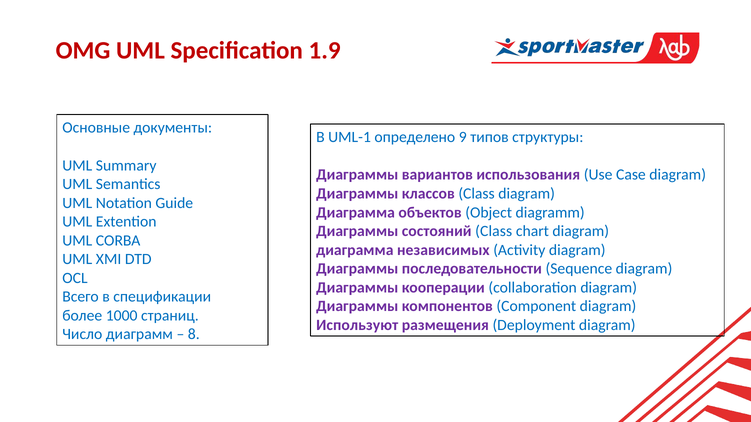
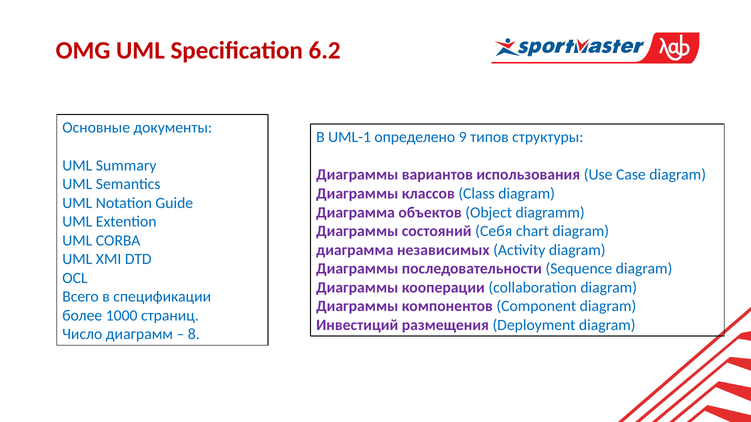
1.9: 1.9 -> 6.2 (325, 50)
состояний Class: Class -> Себя (494, 231)
Используют: Используют -> Инвестиций (357, 325)
